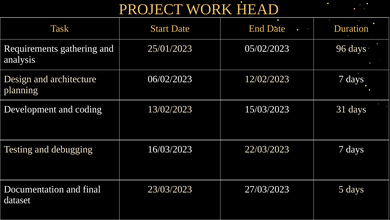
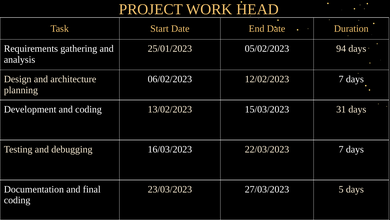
96: 96 -> 94 (341, 49)
dataset: dataset -> coding (17, 200)
